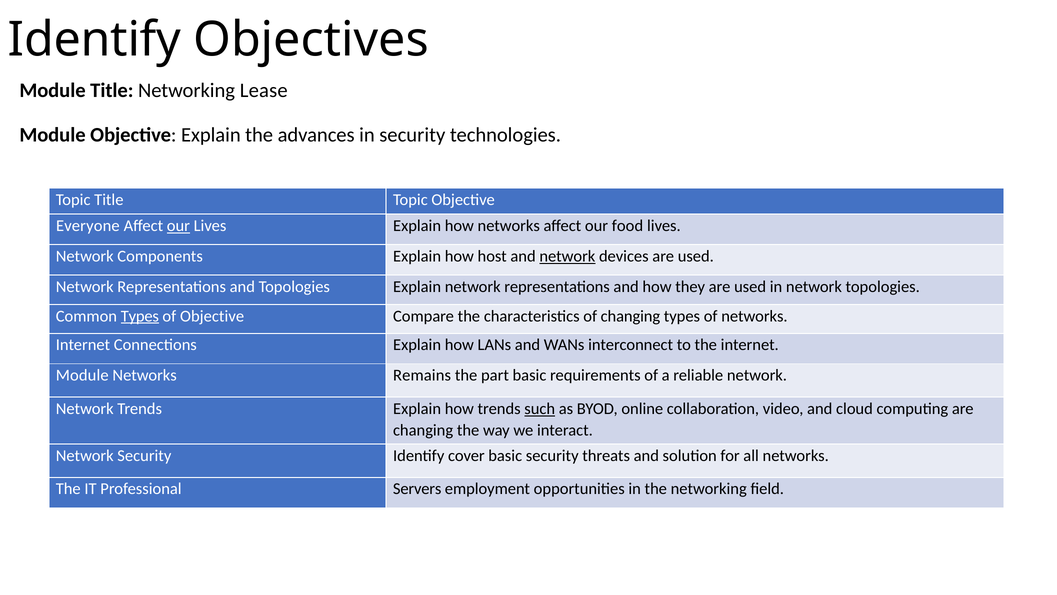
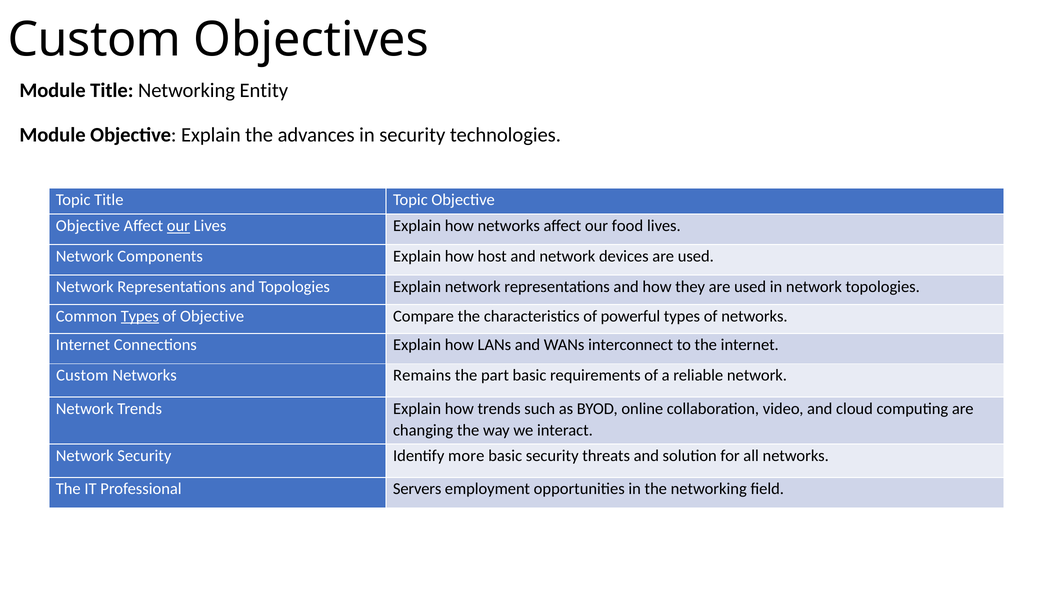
Identify: Identify -> Custom (95, 40)
Lease: Lease -> Entity (264, 91)
Everyone: Everyone -> Objective (88, 226)
network underline: present -> none (567, 256)
of changing: changing -> powerful (630, 316)
Module: Module -> Custom (82, 375)
such underline: present -> none (540, 408)
cover: cover -> more (466, 455)
